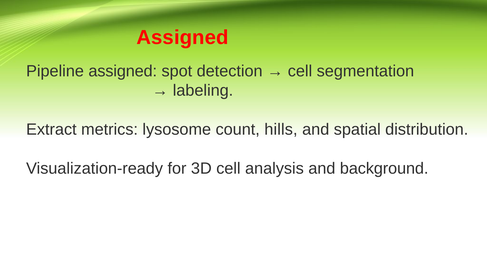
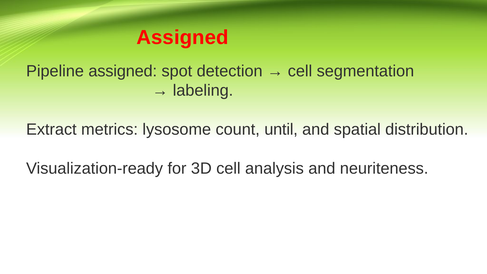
hills: hills -> until (281, 130)
background: background -> neuriteness (384, 169)
